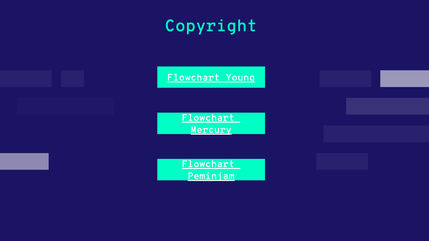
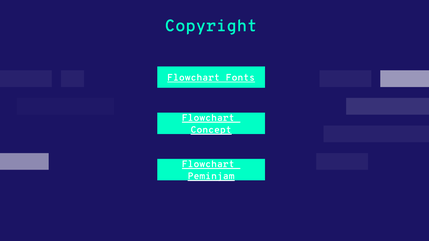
Young: Young -> Fonts (240, 78)
Mercury: Mercury -> Concept (211, 130)
